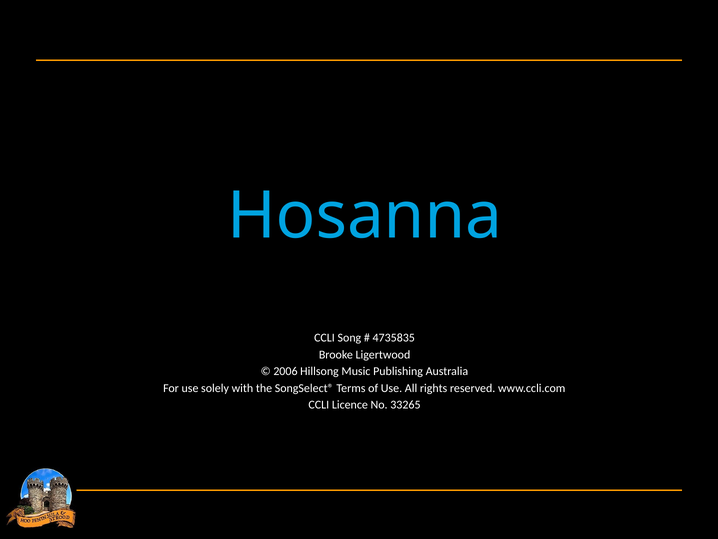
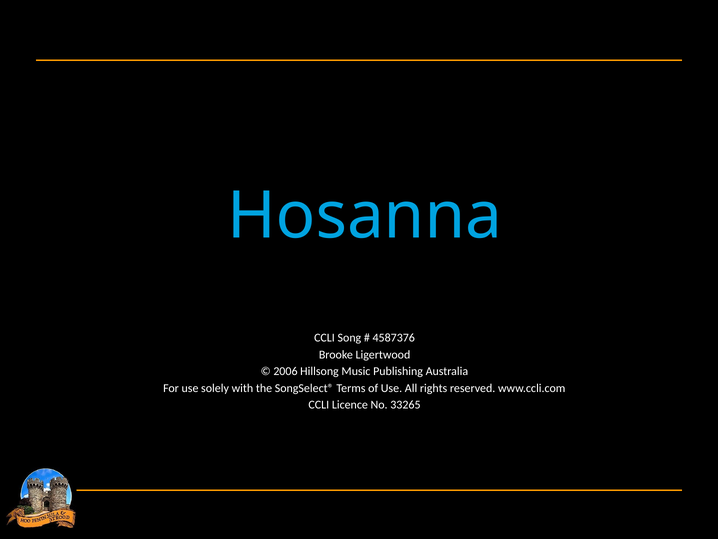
4735835: 4735835 -> 4587376 (394, 338)
